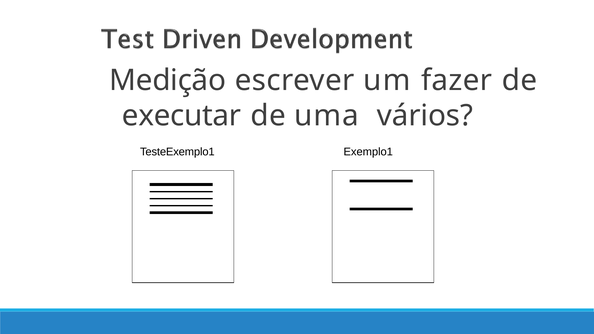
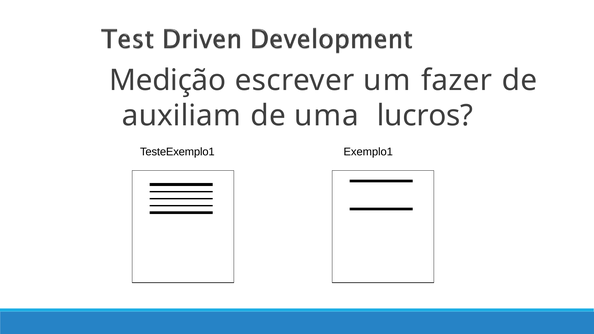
executar: executar -> auxiliam (181, 116)
vários: vários -> lucros (425, 116)
